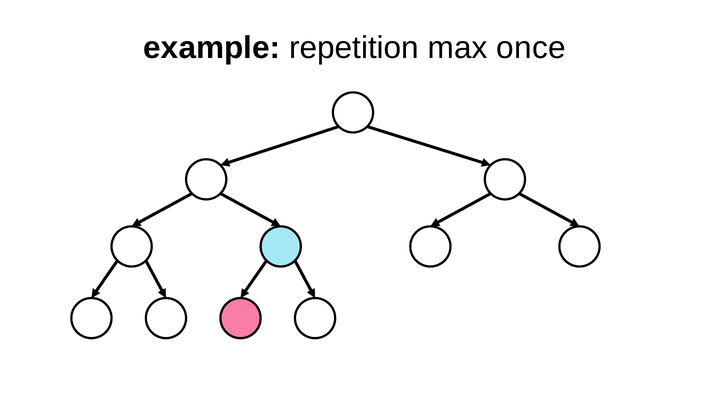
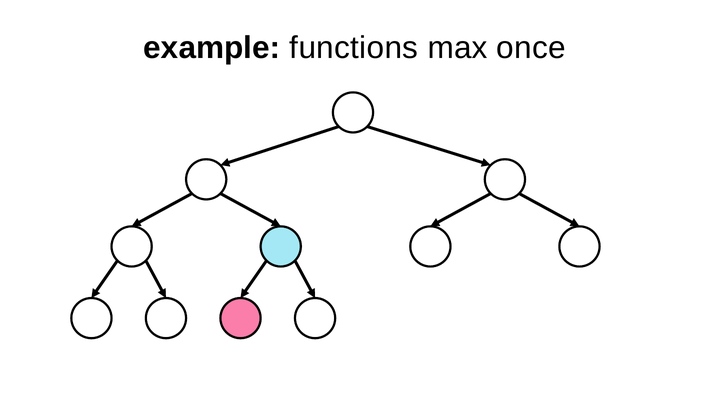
repetition: repetition -> functions (354, 48)
